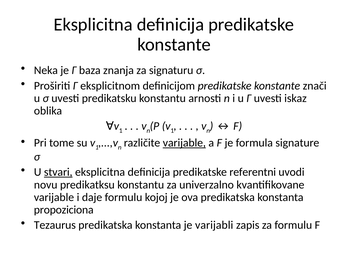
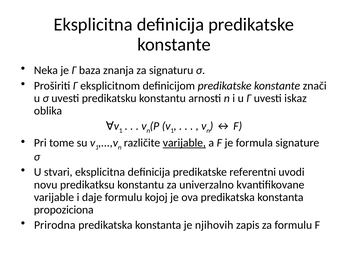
stvari underline: present -> none (58, 172)
Tezaurus: Tezaurus -> Prirodna (55, 225)
varijabli: varijabli -> njihovih (214, 225)
